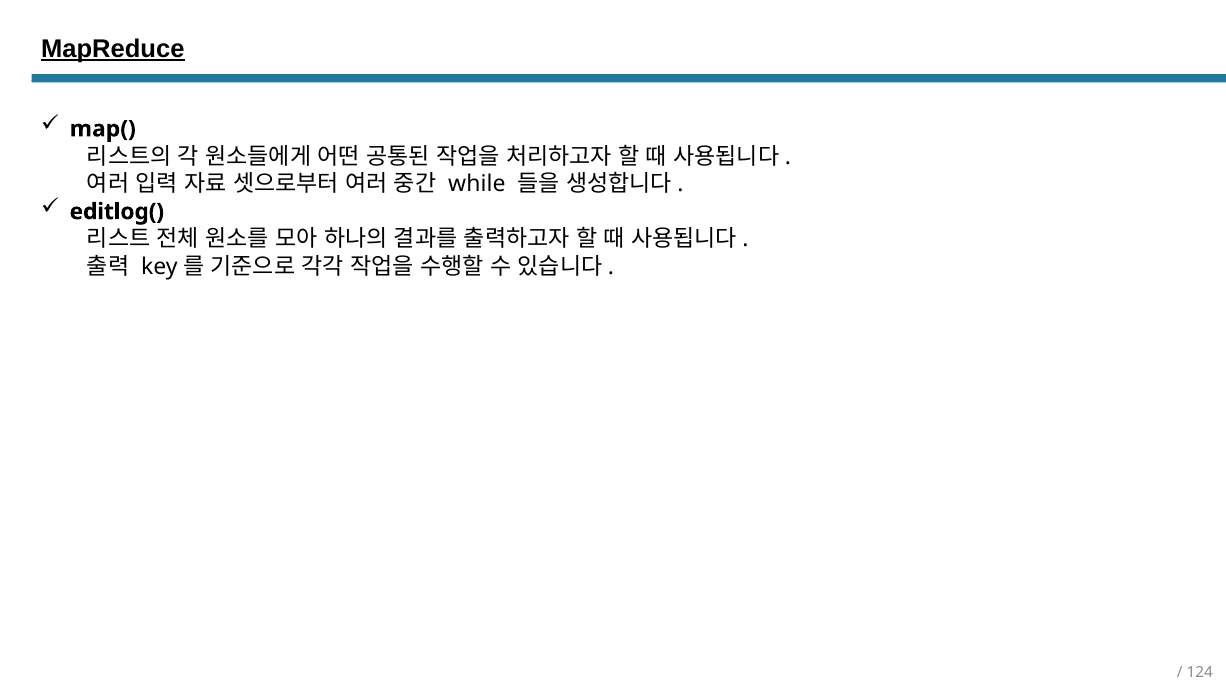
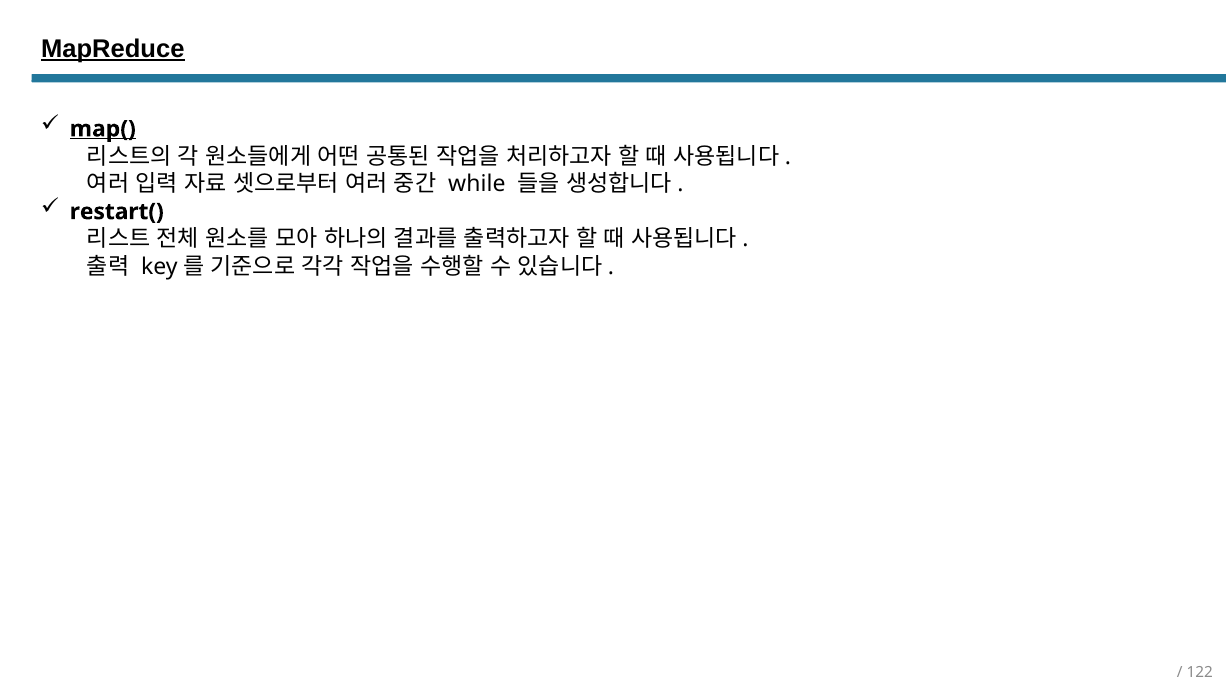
map( underline: none -> present (103, 129)
editlog(: editlog( -> restart( (117, 212)
124: 124 -> 122 (1200, 672)
